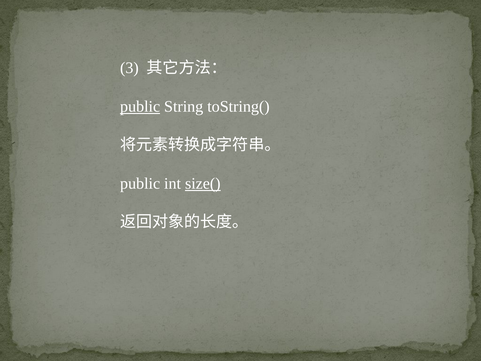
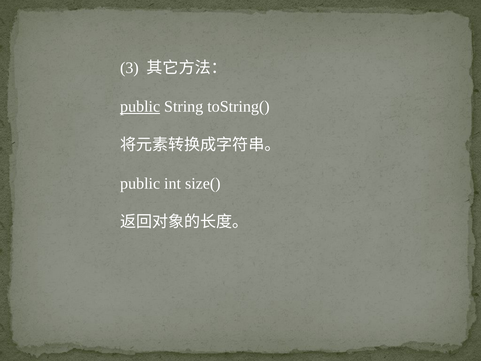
size( underline: present -> none (203, 183)
